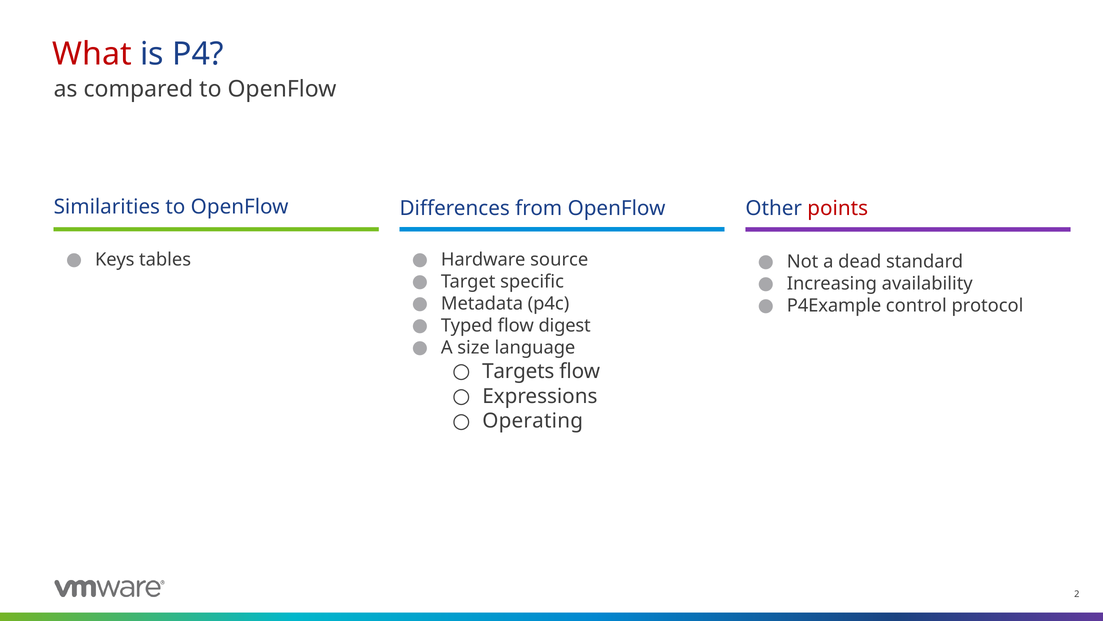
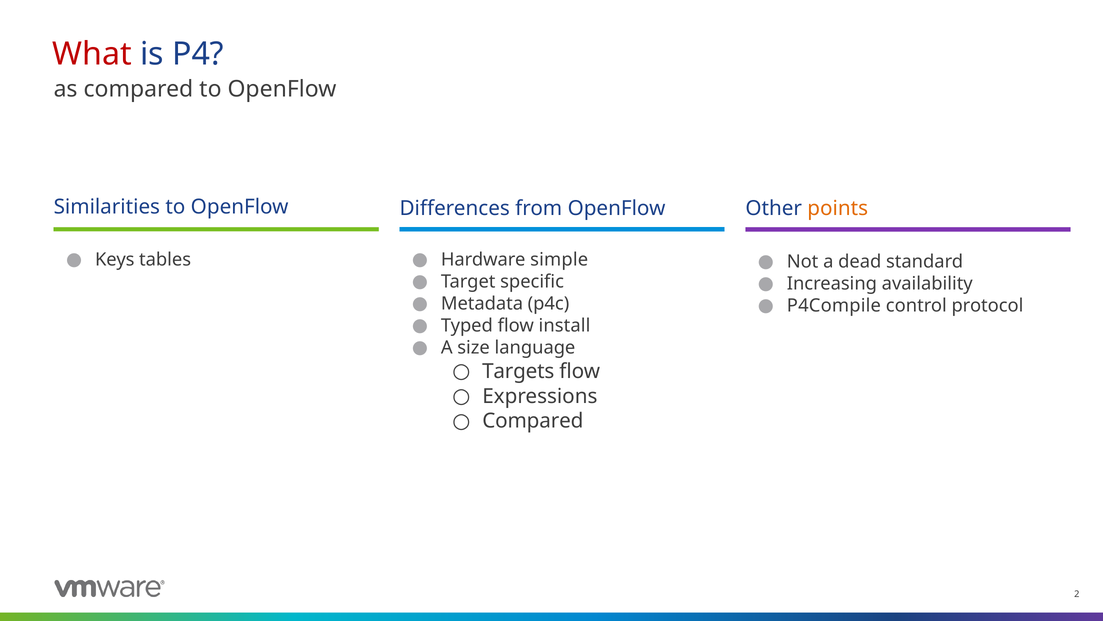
points colour: red -> orange (838, 208)
source: source -> simple (559, 259)
P4Example: P4Example -> P4Compile (834, 305)
digest: digest -> install (564, 325)
Operating: Operating -> Compared (533, 421)
